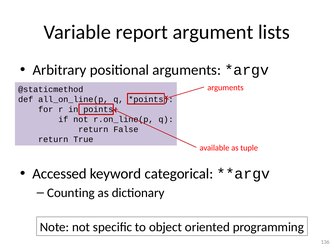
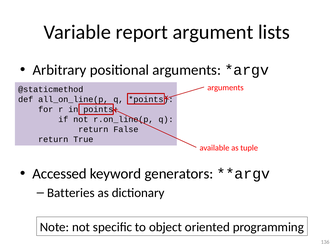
categorical: categorical -> generators (179, 174)
Counting: Counting -> Batteries (71, 193)
